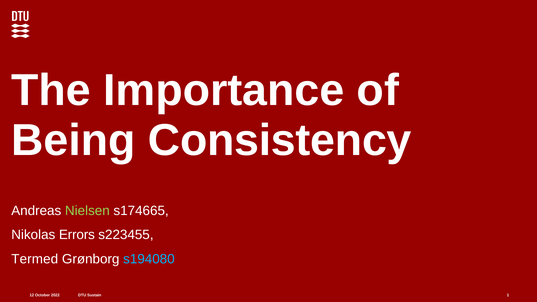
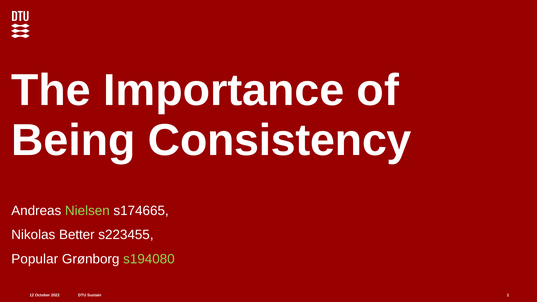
Errors: Errors -> Better (77, 235)
Termed: Termed -> Popular (35, 259)
s194080 colour: light blue -> light green (149, 259)
